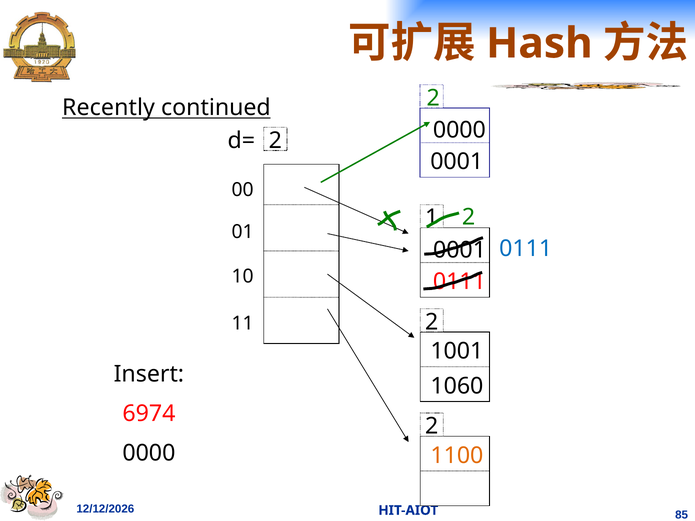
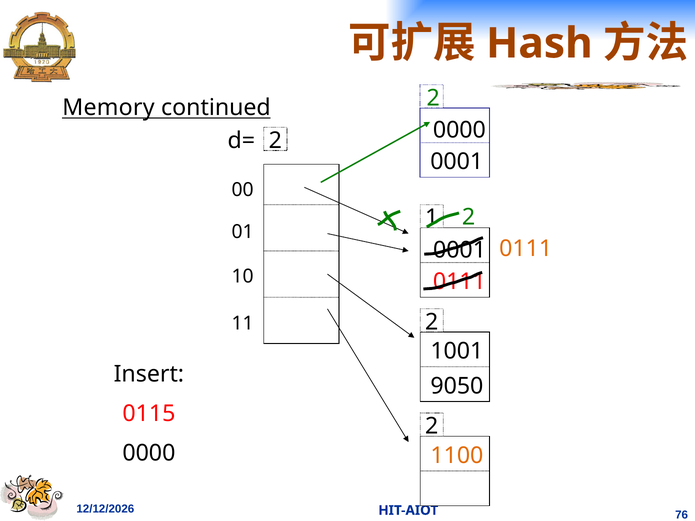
Recently: Recently -> Memory (108, 107)
0111 colour: blue -> orange (526, 249)
1060: 1060 -> 9050 (457, 386)
6974: 6974 -> 0115 (149, 414)
85: 85 -> 76 (682, 515)
